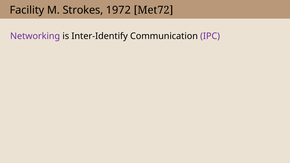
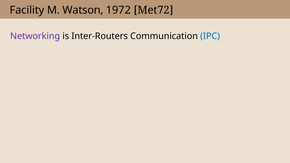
Strokes: Strokes -> Watson (83, 10)
Inter-Identify: Inter-Identify -> Inter-Routers (100, 36)
IPC colour: purple -> blue (210, 36)
